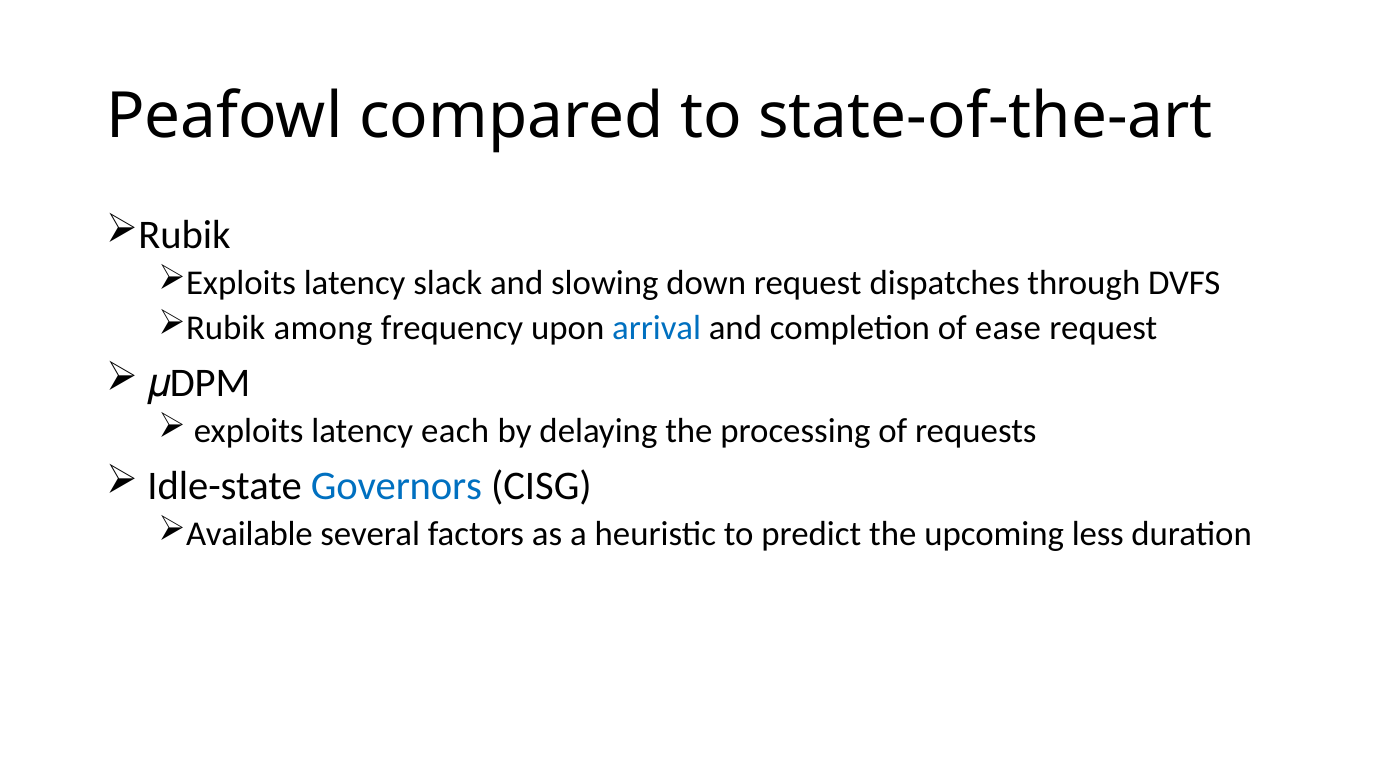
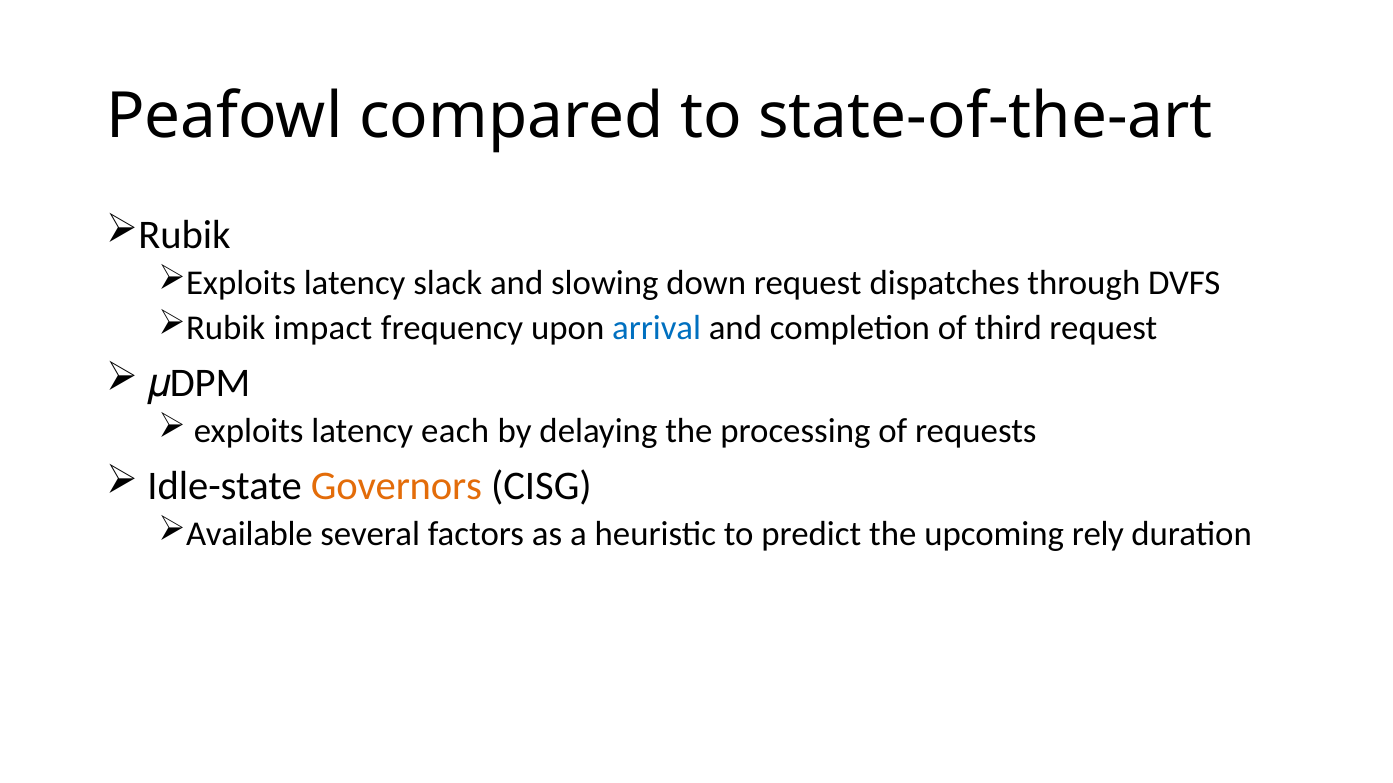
among: among -> impact (323, 328)
ease: ease -> third (1008, 328)
Governors colour: blue -> orange (396, 487)
less: less -> rely (1098, 535)
